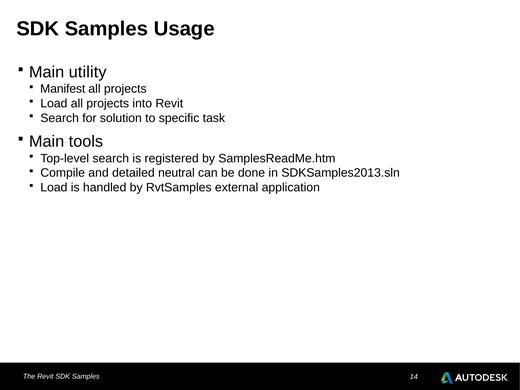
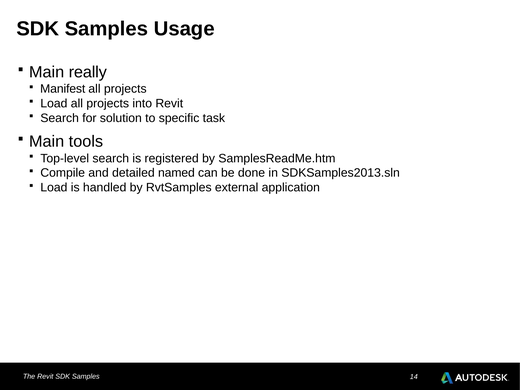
utility: utility -> really (88, 72)
neutral: neutral -> named (176, 173)
